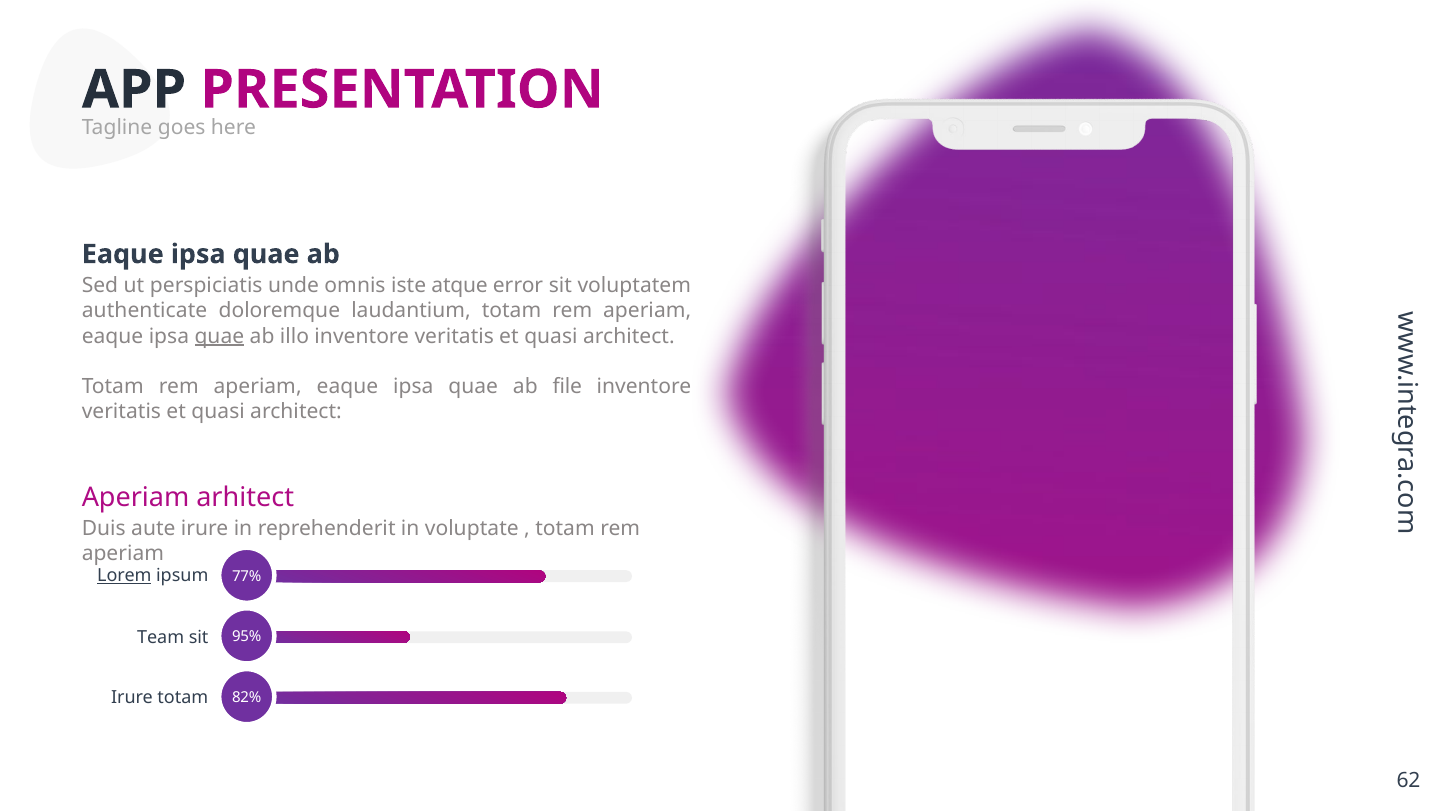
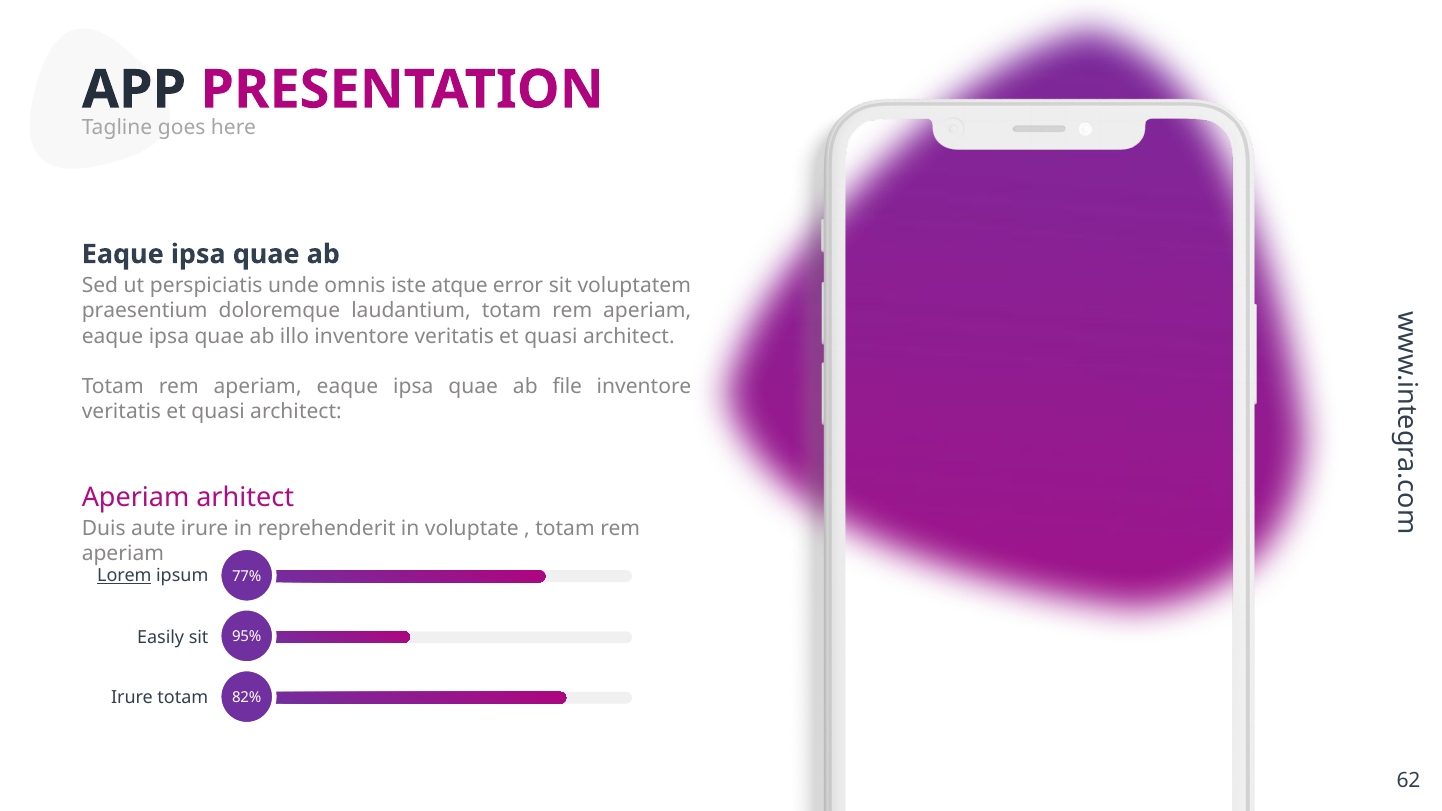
authenticate: authenticate -> praesentium (145, 311)
quae underline: present -> none (219, 336)
Team: Team -> Easily (161, 637)
